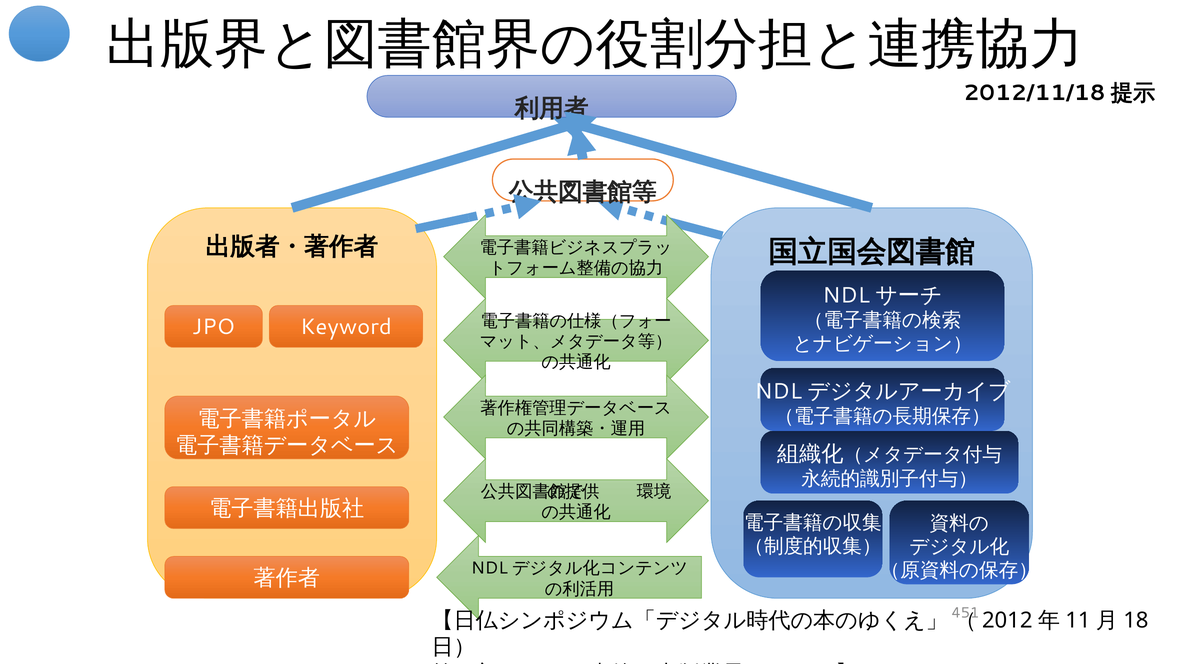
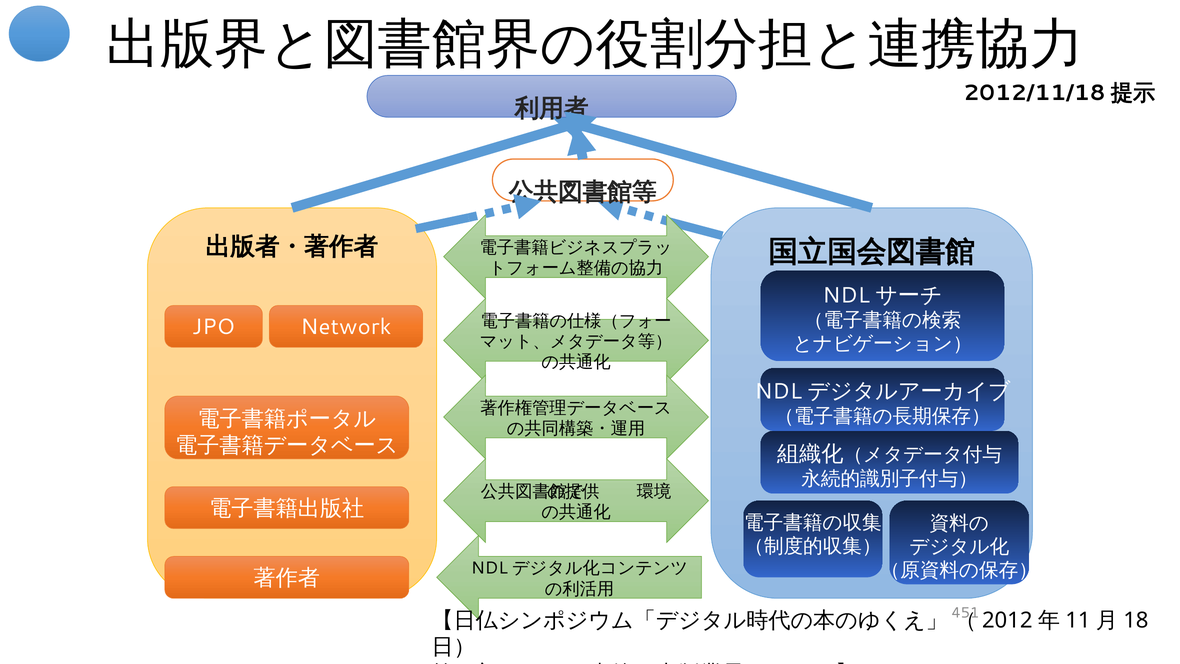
Keyword: Keyword -> Network (346, 327)
